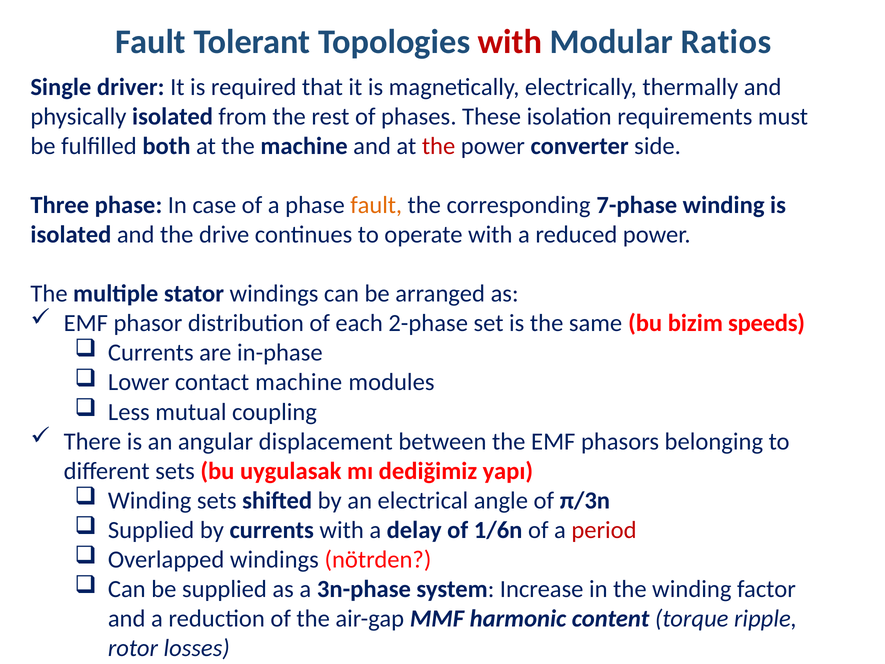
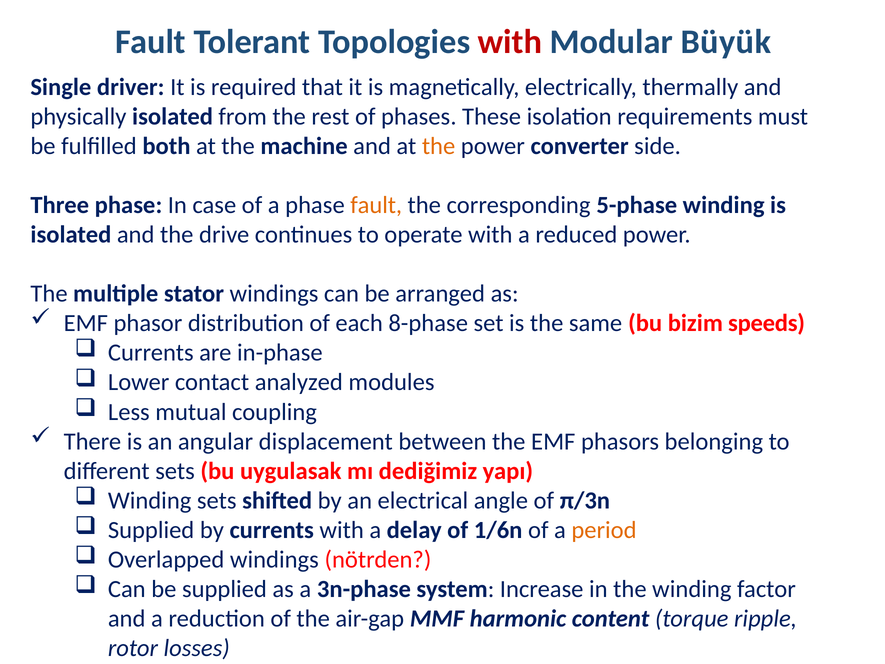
Ratios: Ratios -> Büyük (726, 42)
the colour: red -> orange (439, 146)
7-phase: 7-phase -> 5-phase (637, 205)
2-phase: 2-phase -> 8-phase (428, 323)
contact machine: machine -> analyzed (299, 382)
period colour: red -> orange (604, 530)
